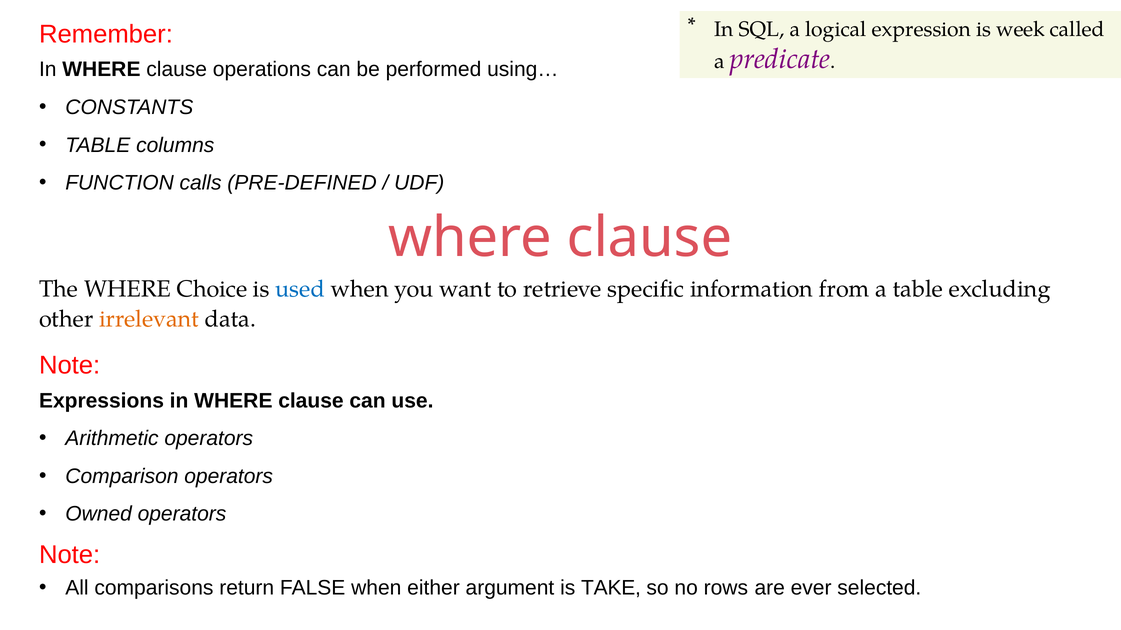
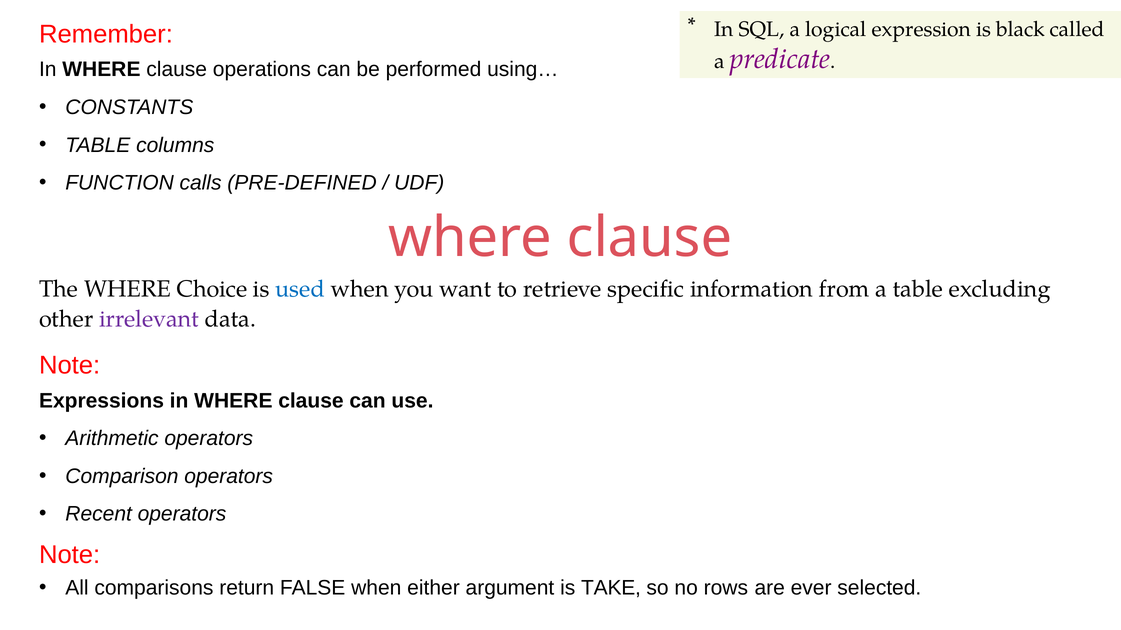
week: week -> black (1021, 29)
irrelevant colour: orange -> purple (149, 319)
Owned: Owned -> Recent (99, 515)
